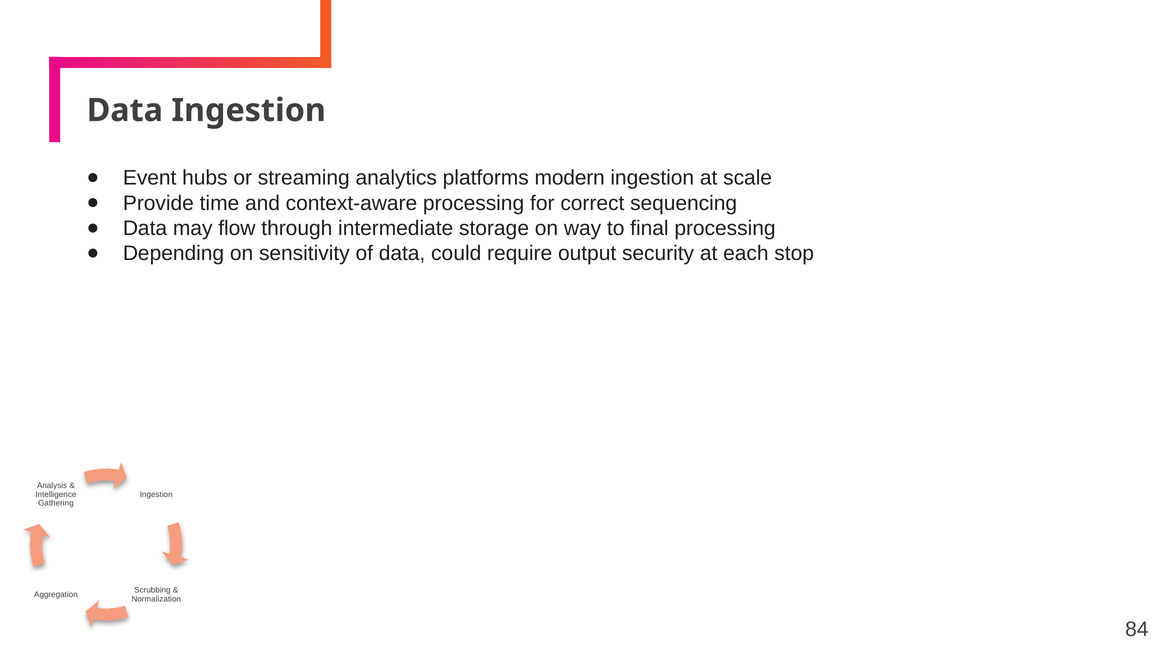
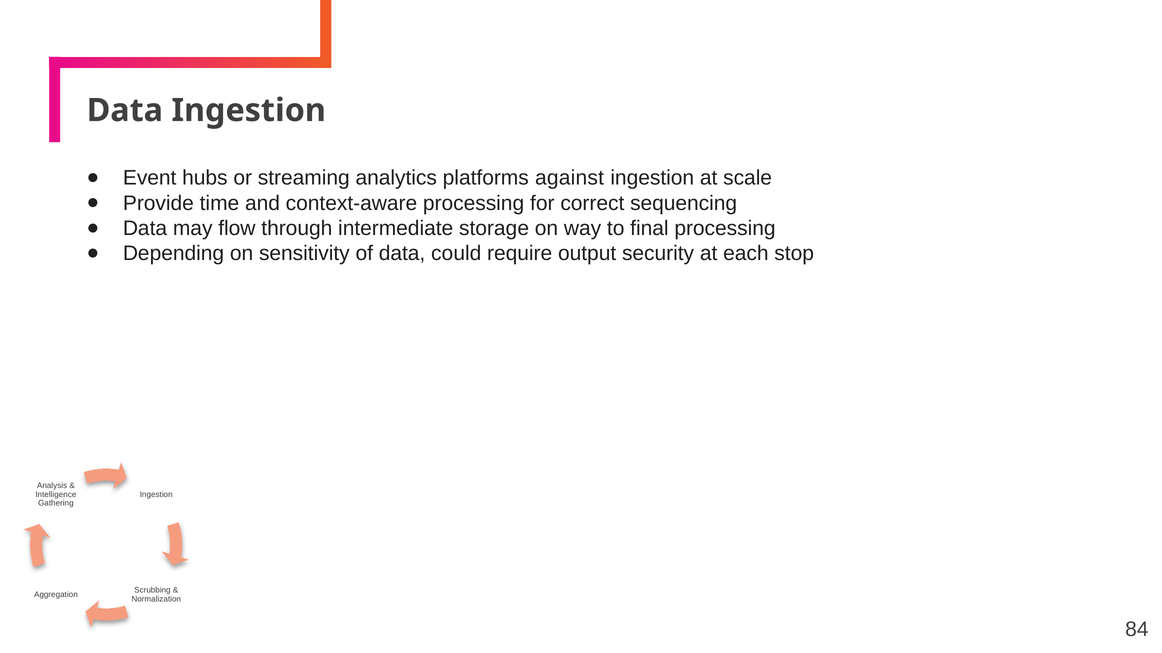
modern: modern -> against (569, 178)
